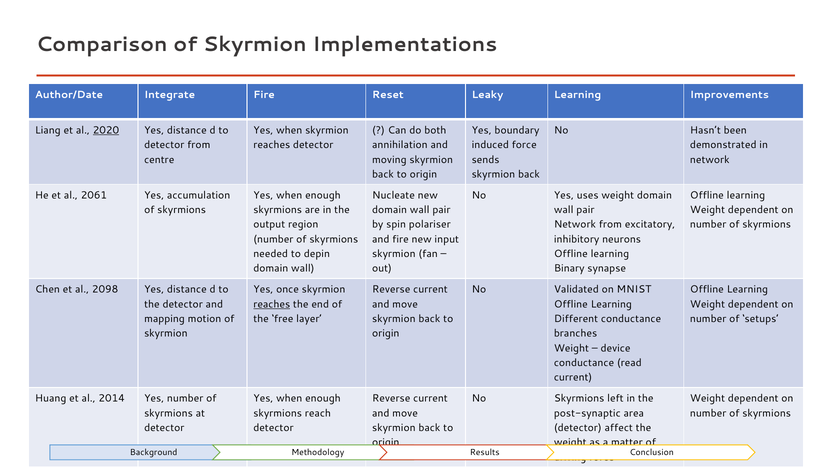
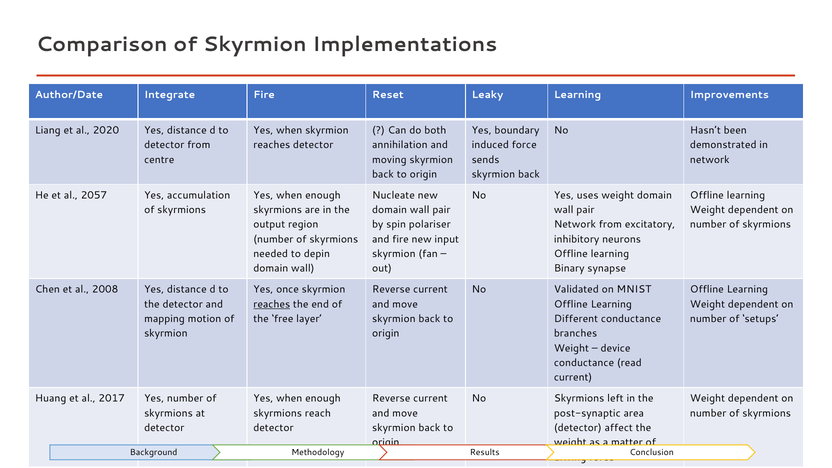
2020 underline: present -> none (106, 130)
2061: 2061 -> 2057 (94, 195)
2098: 2098 -> 2008 (105, 289)
2014: 2014 -> 2017 (112, 398)
